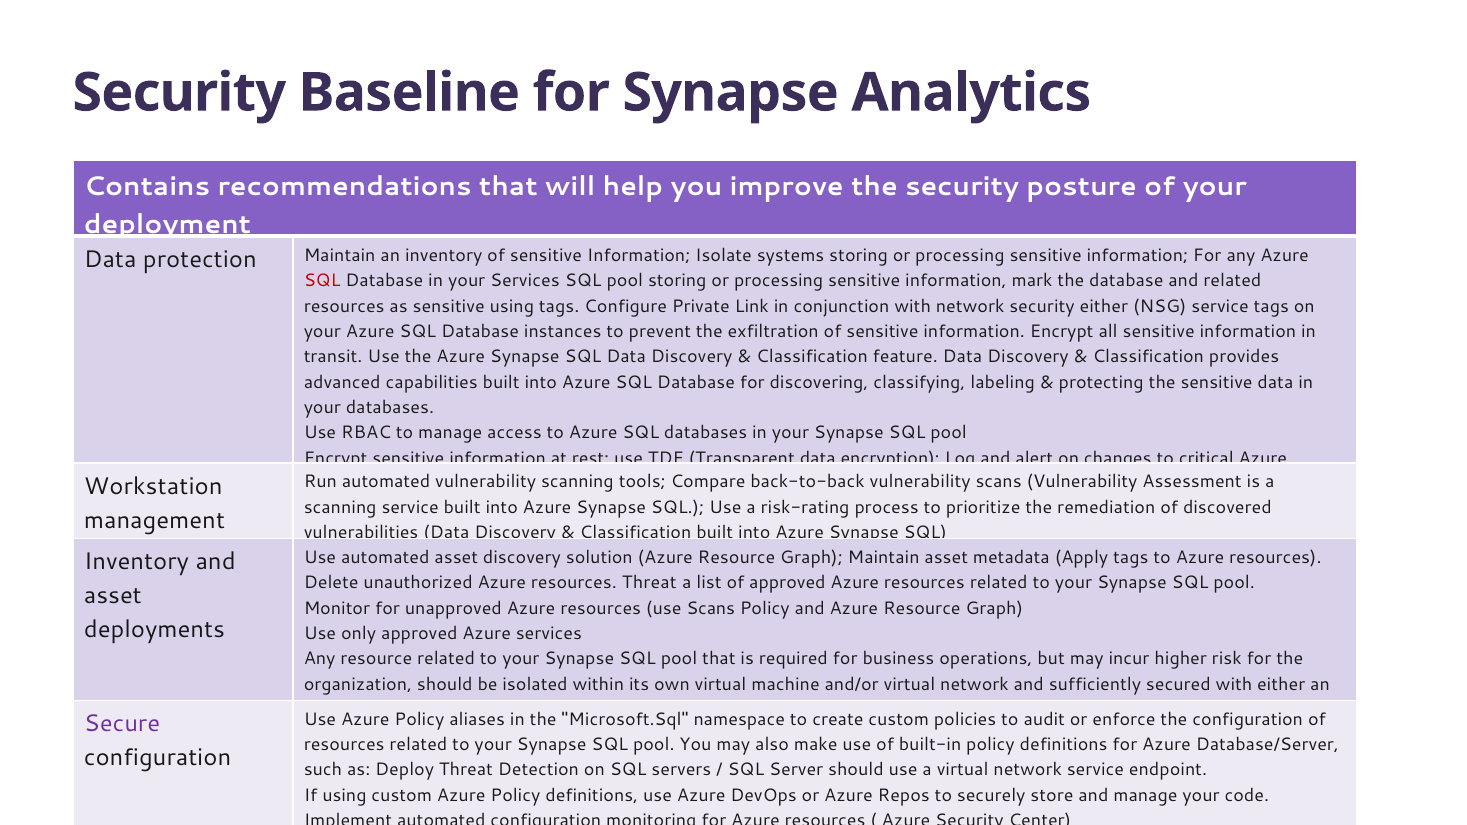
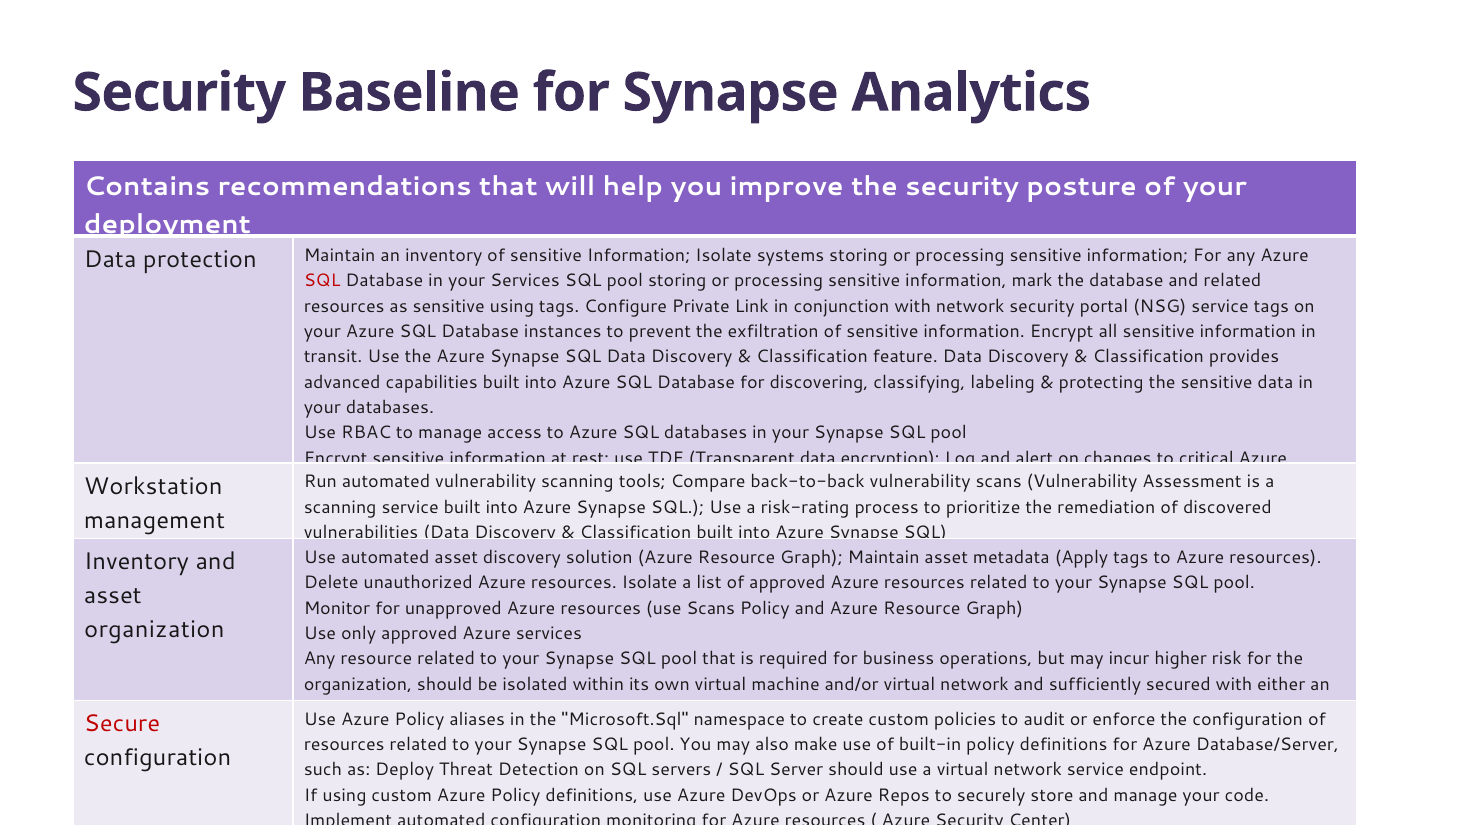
security either: either -> portal (1104, 306)
resources Threat: Threat -> Isolate (650, 583)
deployments: deployments -> organization (154, 630)
Secure colour: purple -> red (122, 724)
